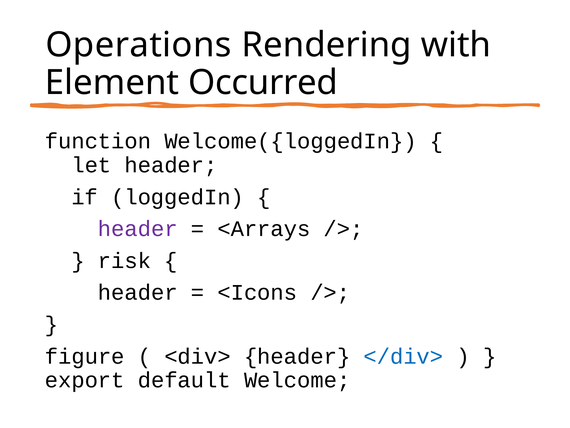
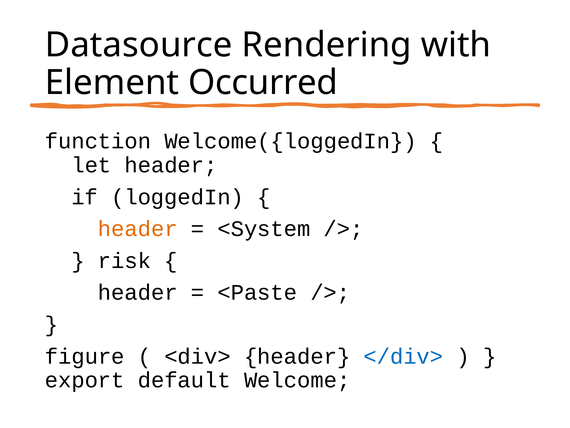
Operations: Operations -> Datasource (139, 45)
header colour: purple -> orange (138, 229)
<Arrays: <Arrays -> <System (264, 229)
<Icons: <Icons -> <Paste (257, 292)
